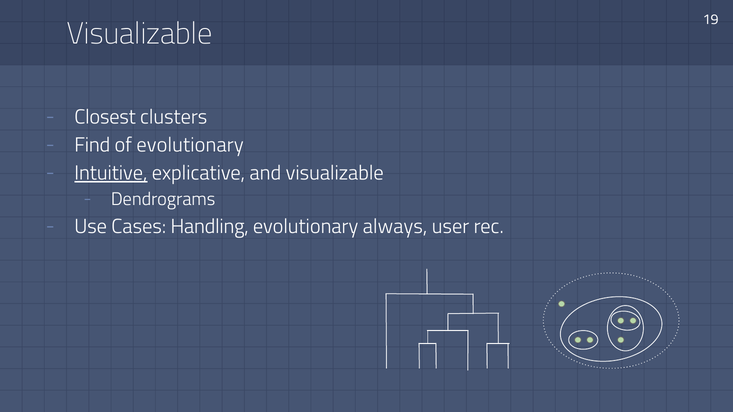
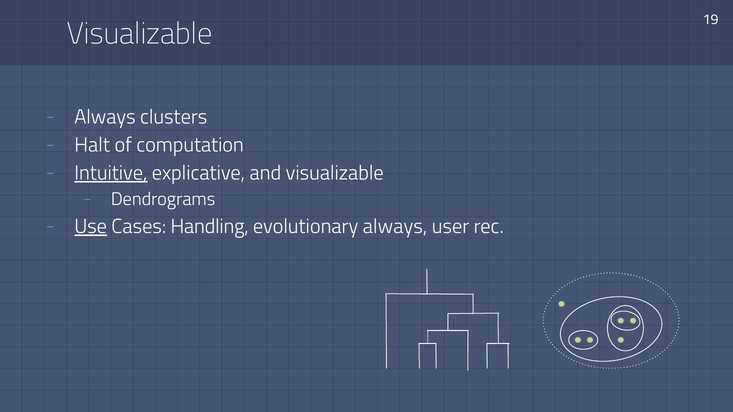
Closest: Closest -> Always (105, 117)
Find: Find -> Halt (92, 145)
of evolutionary: evolutionary -> computation (190, 145)
Use underline: none -> present (91, 227)
